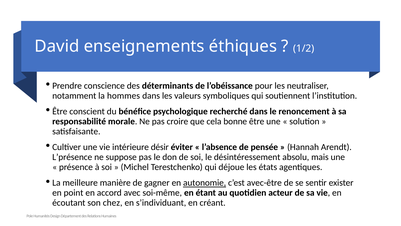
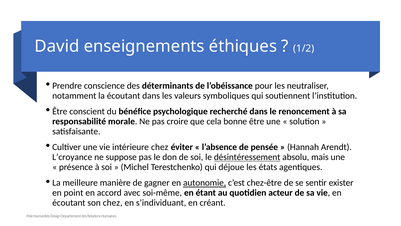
la hommes: hommes -> écoutant (124, 96)
intérieure désir: désir -> chez (160, 147)
L’présence: L’présence -> L’croyance (72, 157)
désintéressement underline: none -> present (247, 157)
avec-être: avec-être -> chez-être (264, 183)
